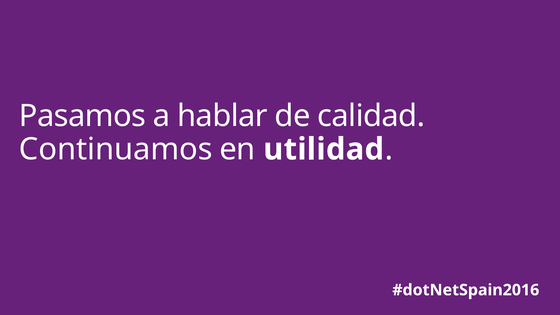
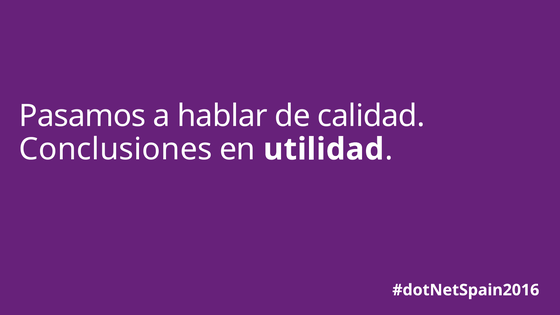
Continuamos: Continuamos -> Conclusiones (116, 149)
